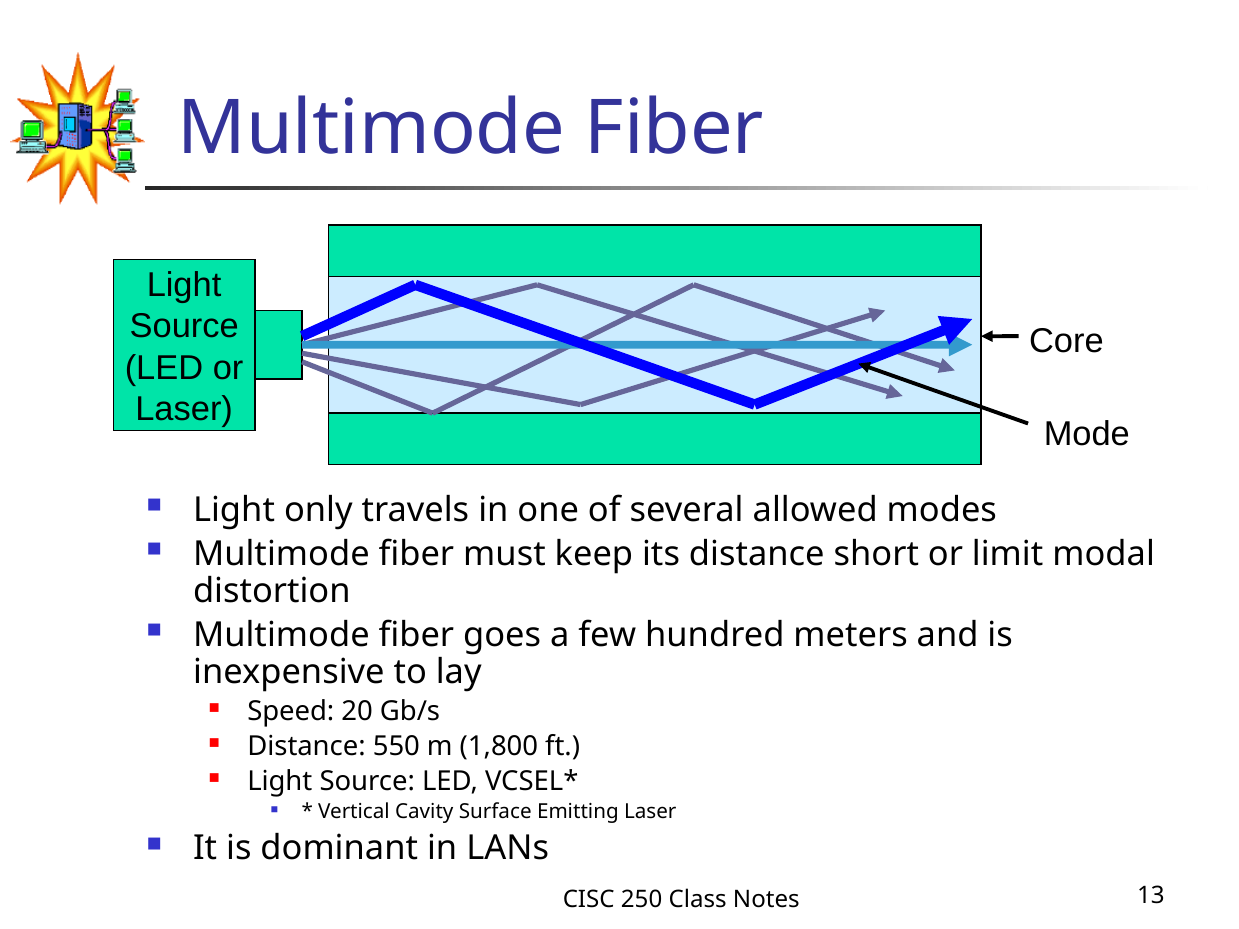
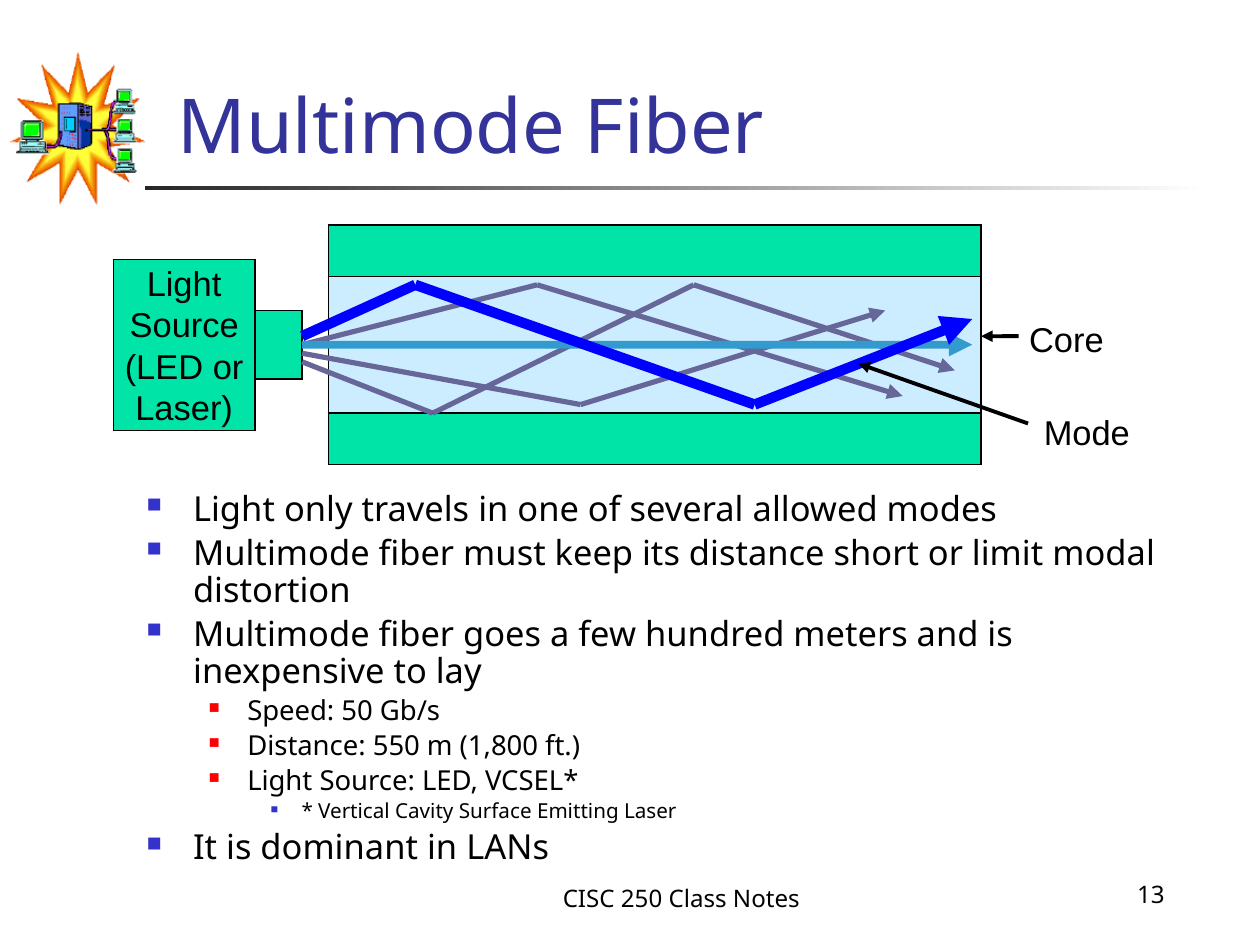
20: 20 -> 50 (357, 711)
